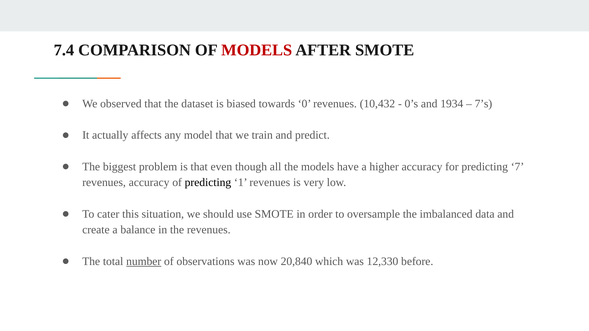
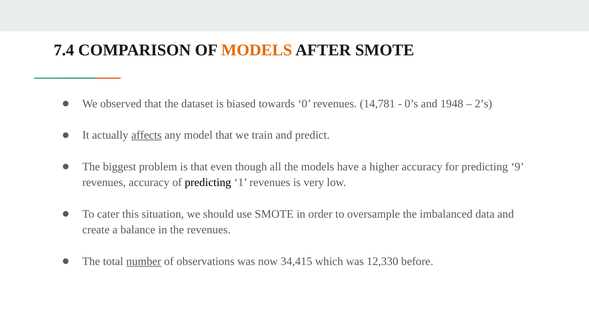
MODELS colour: red -> orange (257, 50)
10,432: 10,432 -> 14,781 (377, 104)
1934: 1934 -> 1948 (452, 104)
7’s: 7’s -> 2’s (483, 104)
affects underline: none -> present (146, 135)
7: 7 -> 9 (518, 167)
20,840: 20,840 -> 34,415 (296, 262)
